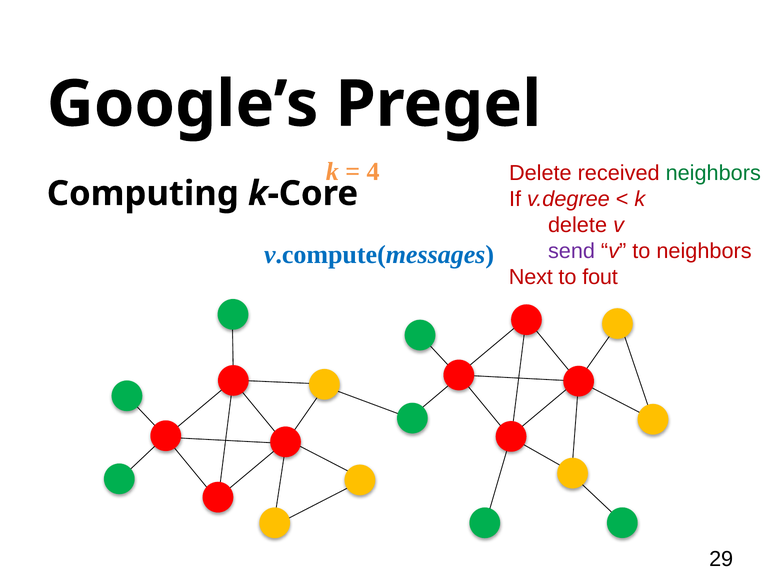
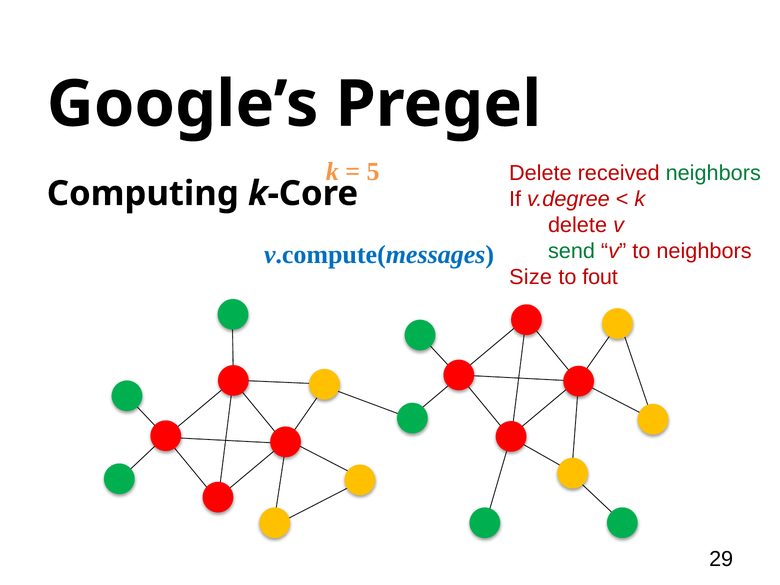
4: 4 -> 5 (373, 172)
send colour: purple -> green (572, 251)
Next: Next -> Size (531, 277)
